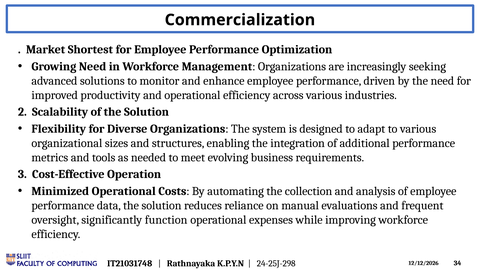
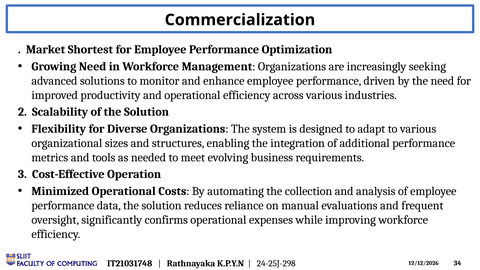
function: function -> confirms (166, 220)
